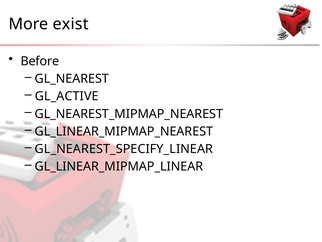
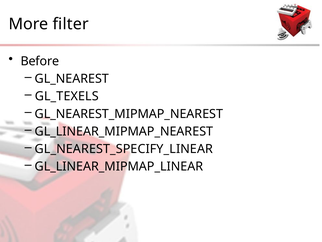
exist: exist -> filter (71, 24)
GL_ACTIVE: GL_ACTIVE -> GL_TEXELS (67, 96)
